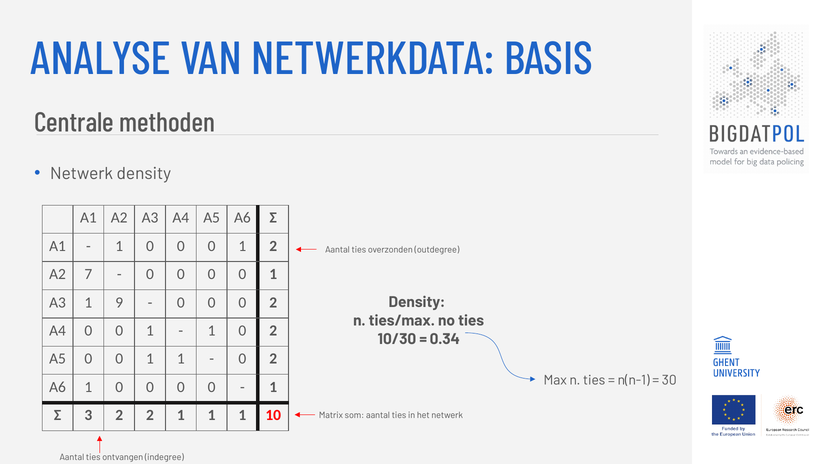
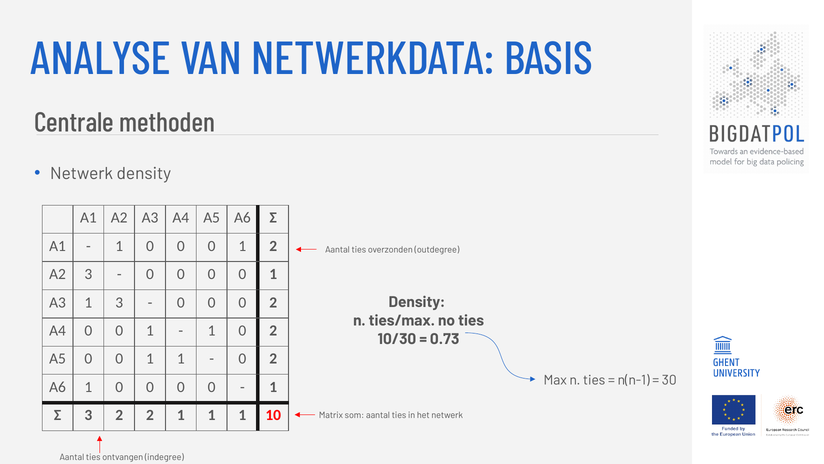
A2 7: 7 -> 3 (88, 274)
1 9: 9 -> 3 (119, 302)
0.34: 0.34 -> 0.73 (445, 339)
